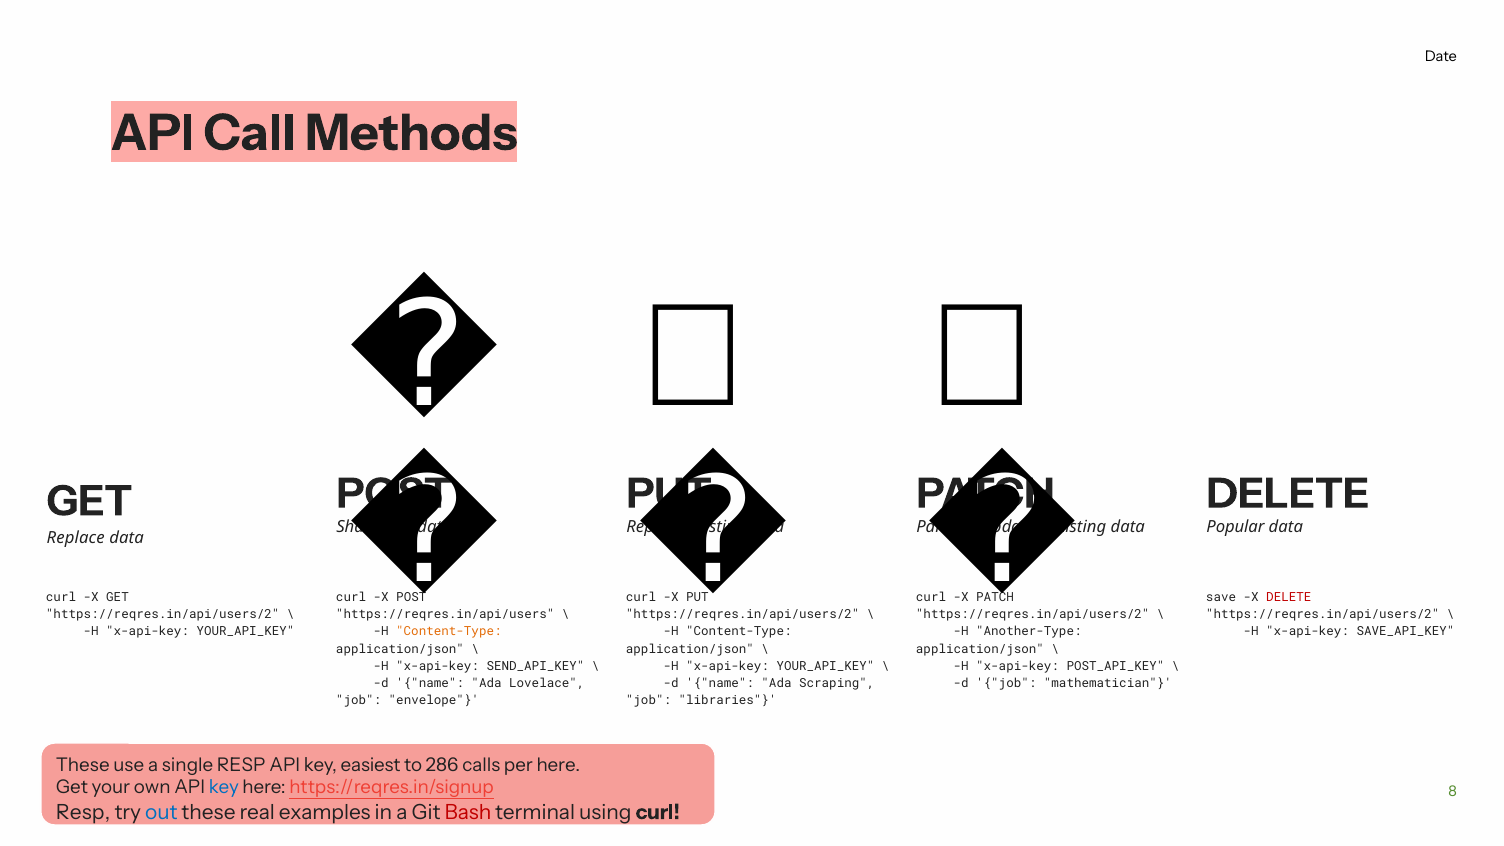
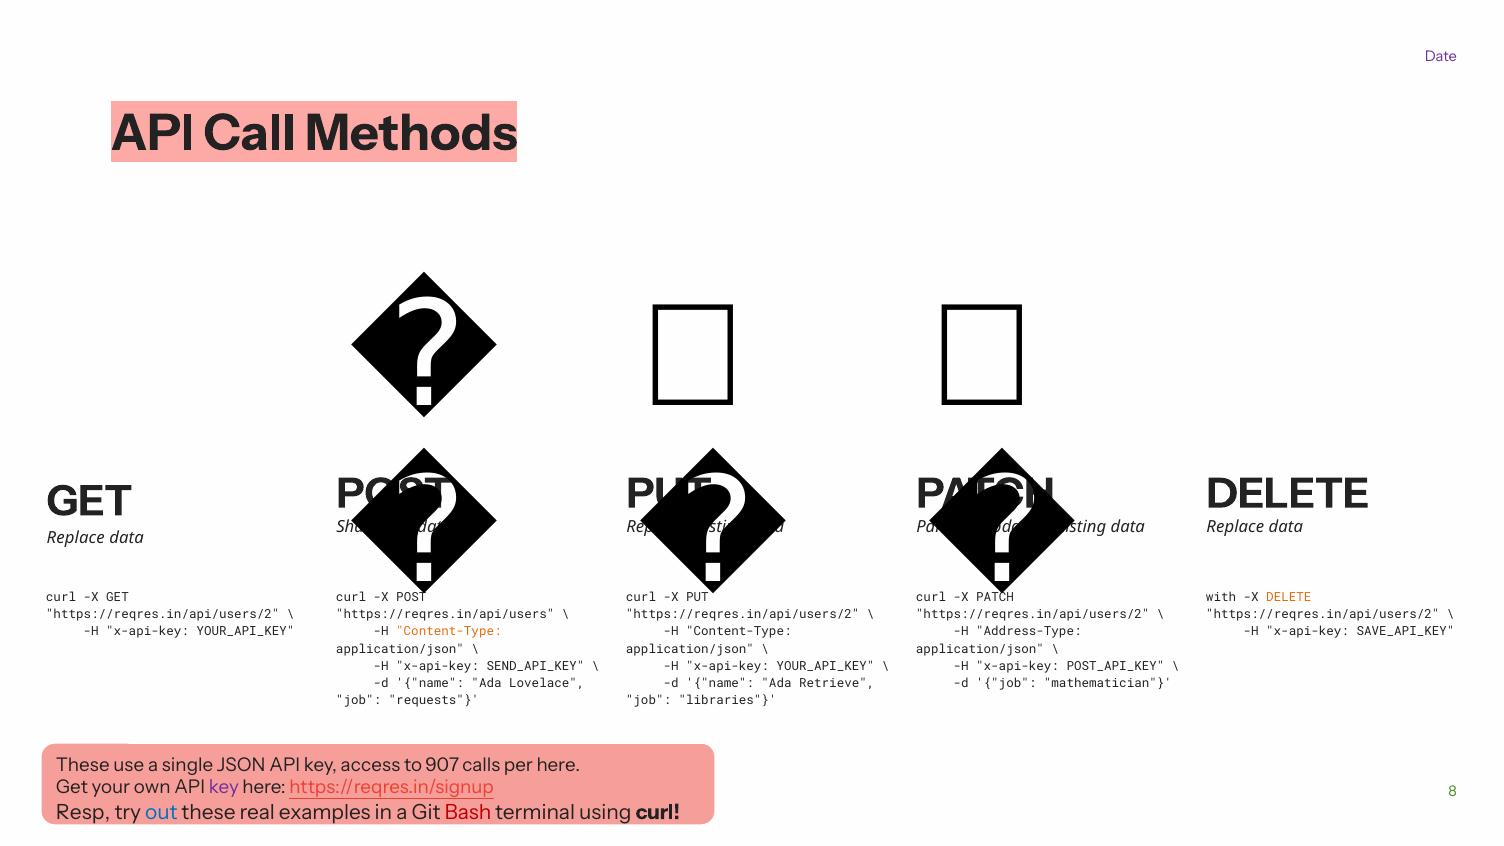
Date colour: black -> purple (1441, 57)
Popular: Popular -> Replace (1235, 527)
save: save -> with (1221, 597)
DELETE colour: red -> orange (1289, 597)
Another-Type: Another-Type -> Address-Type (1029, 632)
Scraping: Scraping -> Retrieve (837, 683)
envelope: envelope -> requests (434, 701)
single RESP: RESP -> JSON (241, 765)
easiest: easiest -> access (370, 765)
286: 286 -> 907 (442, 765)
key colour: blue -> purple (224, 788)
